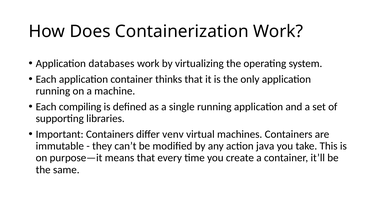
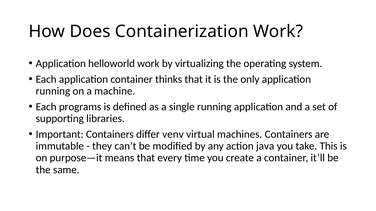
databases: databases -> helloworld (112, 64)
compiling: compiling -> programs (80, 107)
